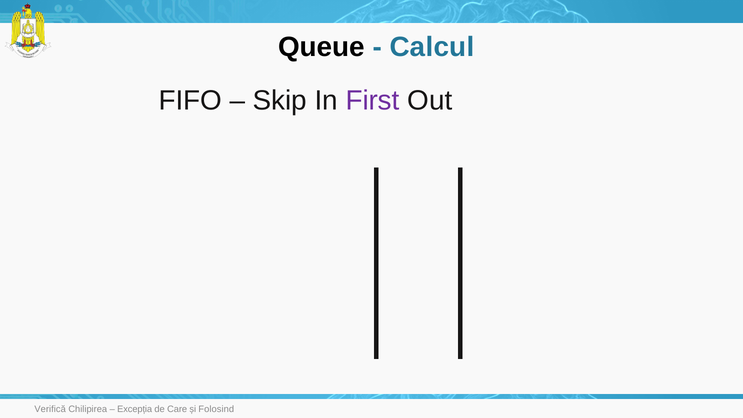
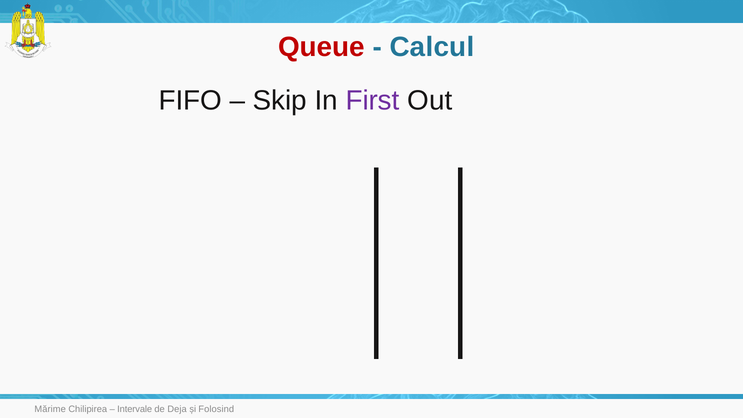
Queue colour: black -> red (322, 47)
Verifică: Verifică -> Mărime (50, 409)
Excepția: Excepția -> Intervale (135, 409)
Care: Care -> Deja (177, 409)
